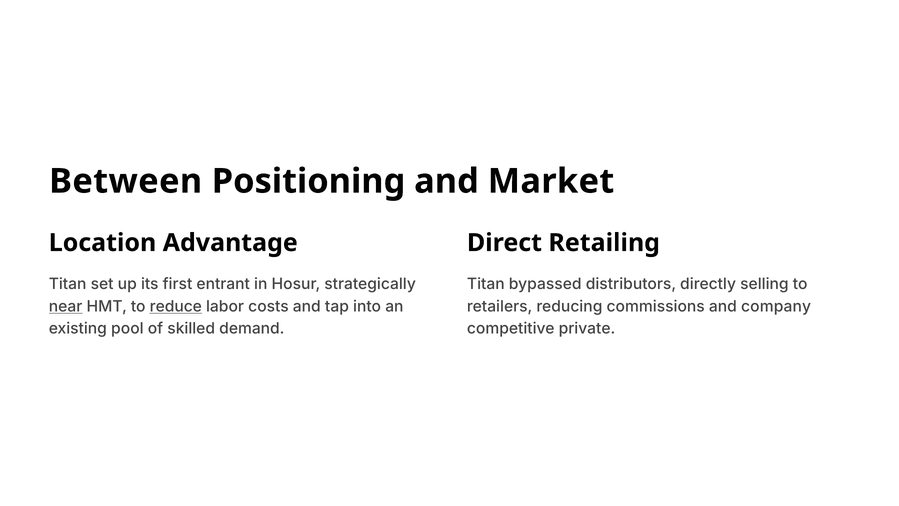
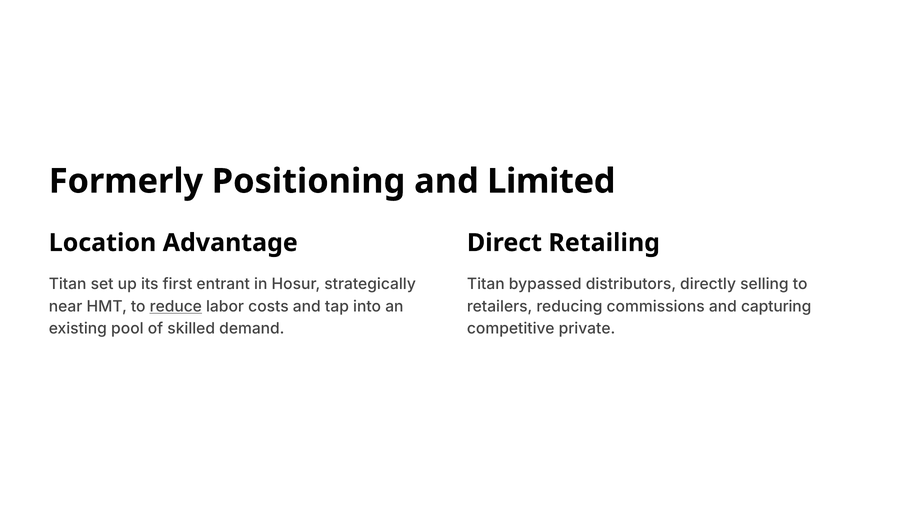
Between: Between -> Formerly (126, 181)
Market: Market -> Limited (551, 181)
near underline: present -> none (66, 306)
company: company -> capturing (776, 306)
